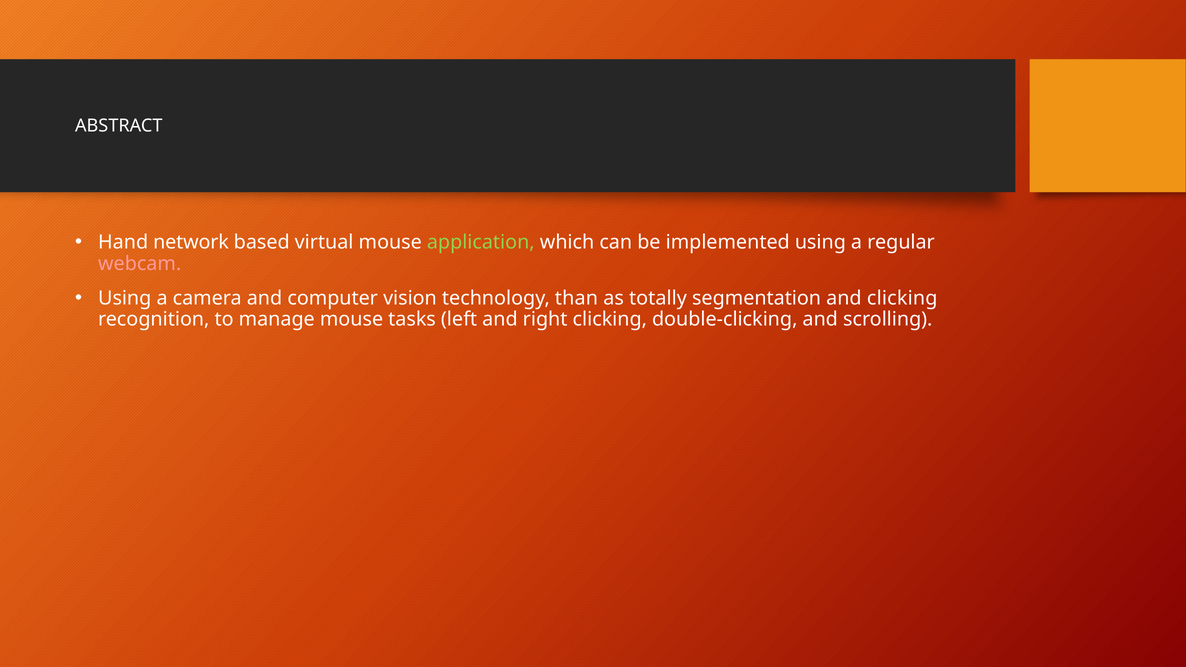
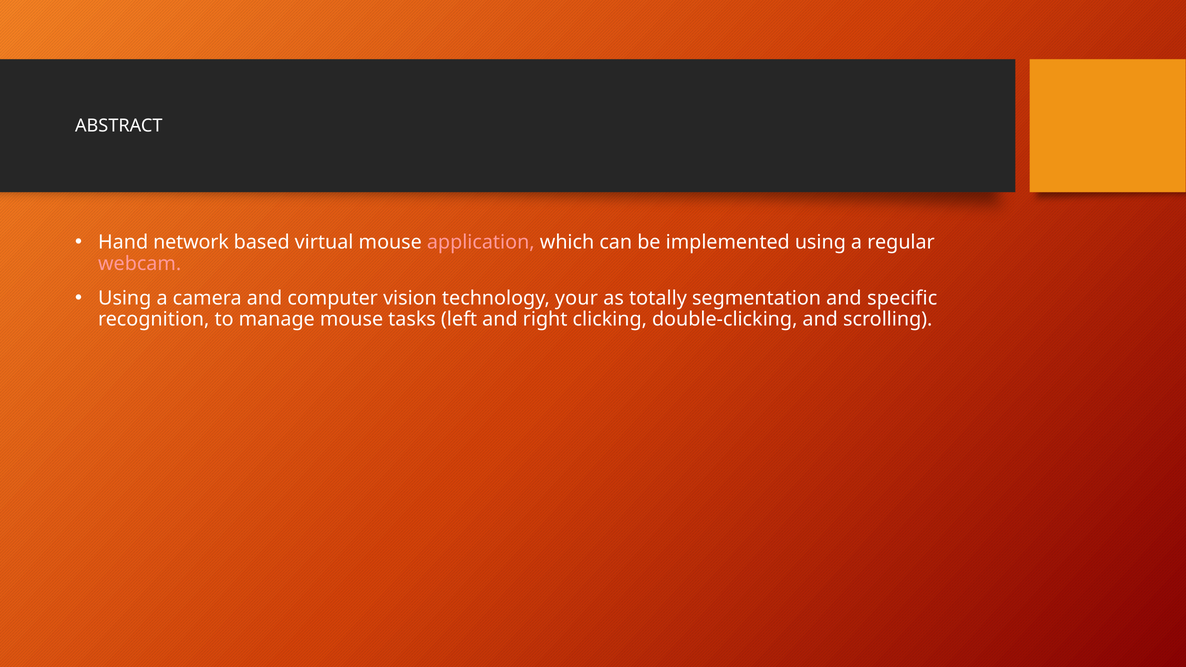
application colour: light green -> pink (481, 242)
than: than -> your (576, 298)
and clicking: clicking -> specific (902, 298)
